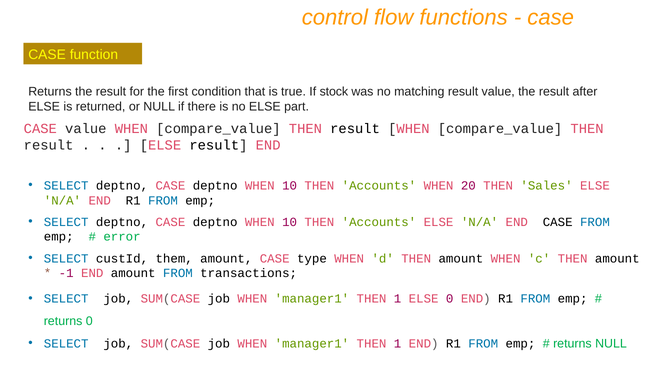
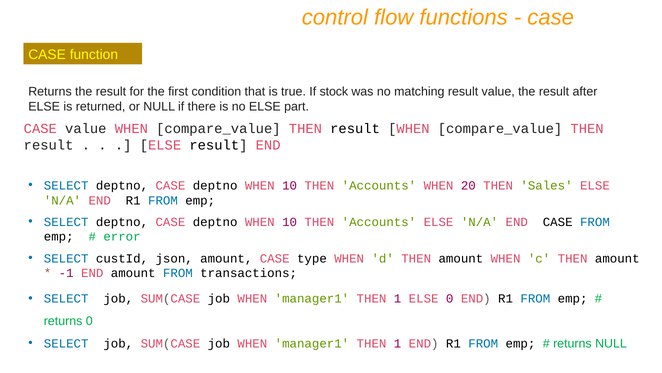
them: them -> json (174, 258)
